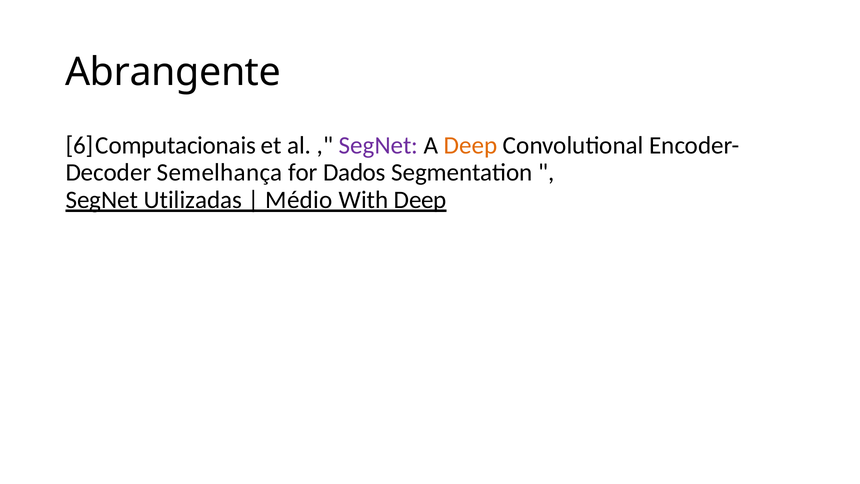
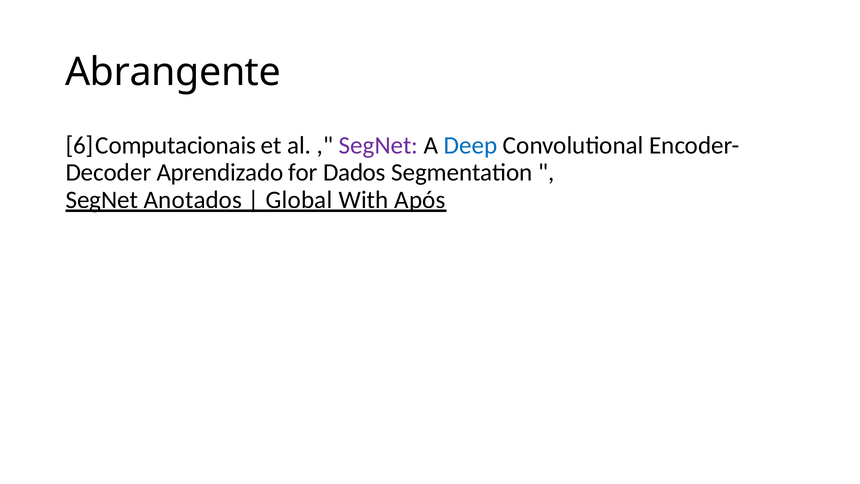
Deep colour: orange -> blue (471, 145)
Semelhança: Semelhança -> Aprendizado (220, 172)
Utilizadas: Utilizadas -> Anotados (193, 200)
Médio: Médio -> Global (299, 200)
With Deep: Deep -> Após (420, 200)
